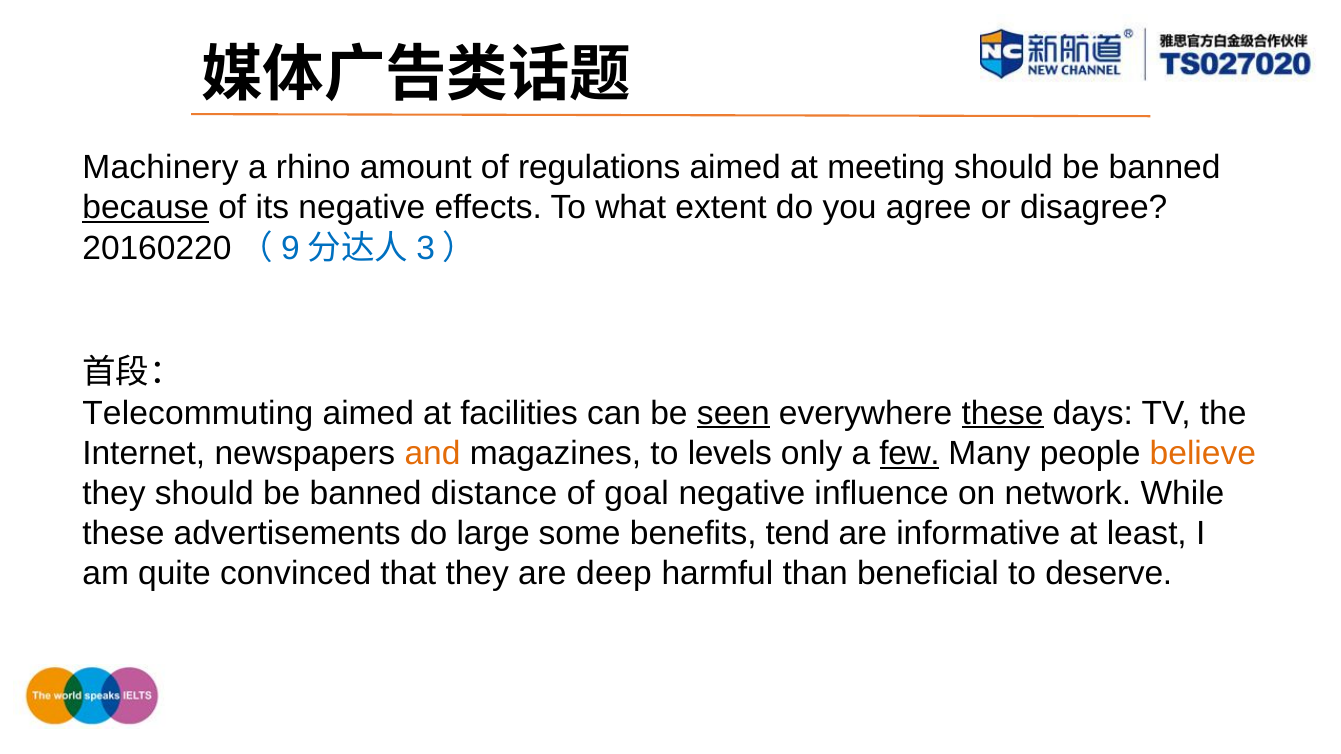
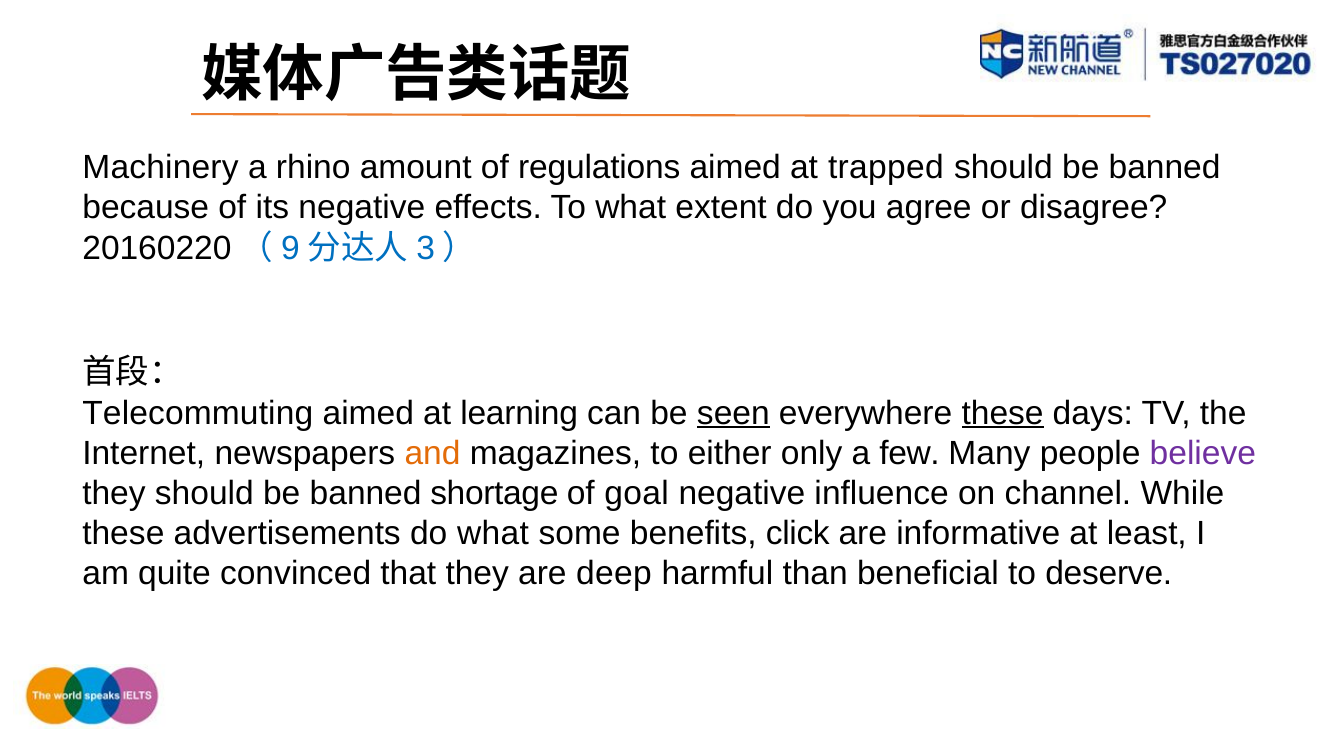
meeting: meeting -> trapped (886, 168)
because underline: present -> none (146, 208)
facilities: facilities -> learning (519, 413)
levels: levels -> either (730, 453)
few underline: present -> none (910, 453)
believe colour: orange -> purple (1203, 453)
distance: distance -> shortage (494, 494)
network: network -> channel (1068, 494)
do large: large -> what (493, 534)
tend: tend -> click (798, 534)
